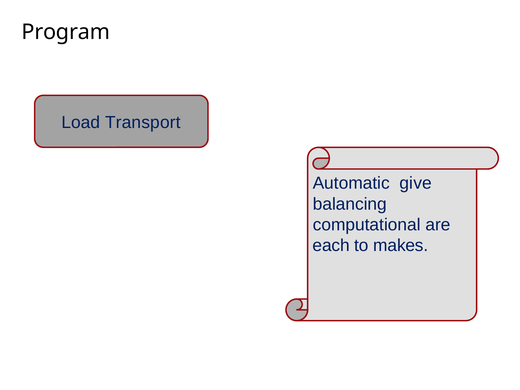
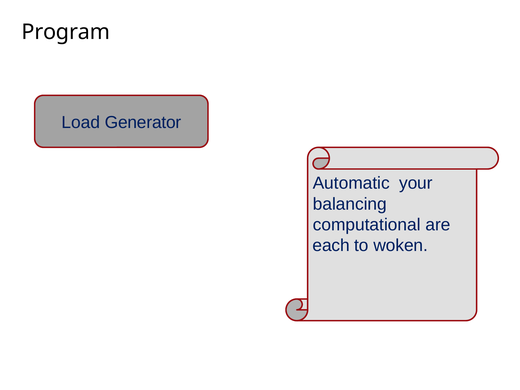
Transport: Transport -> Generator (143, 123)
give: give -> your (416, 183)
makes: makes -> woken (401, 246)
